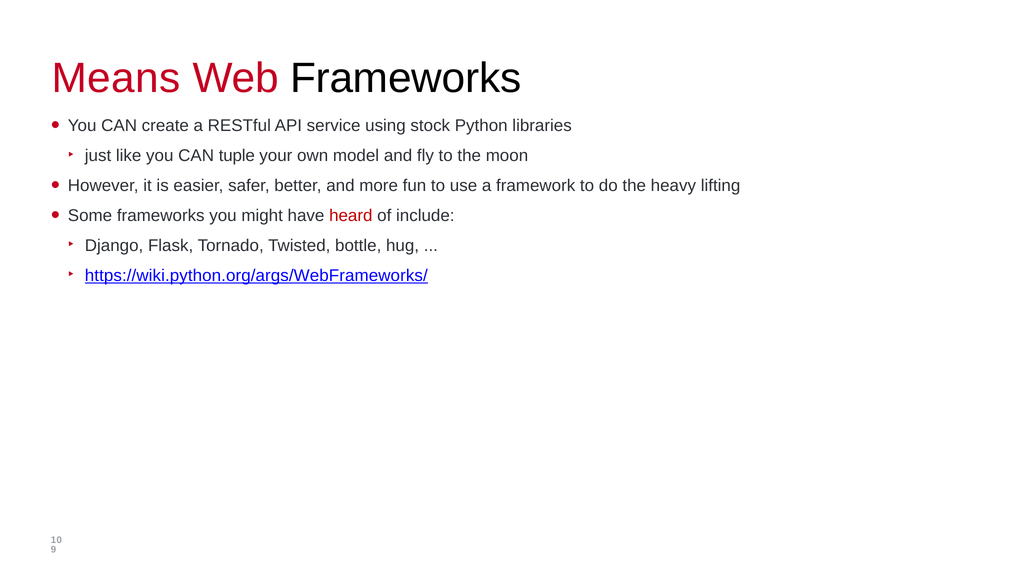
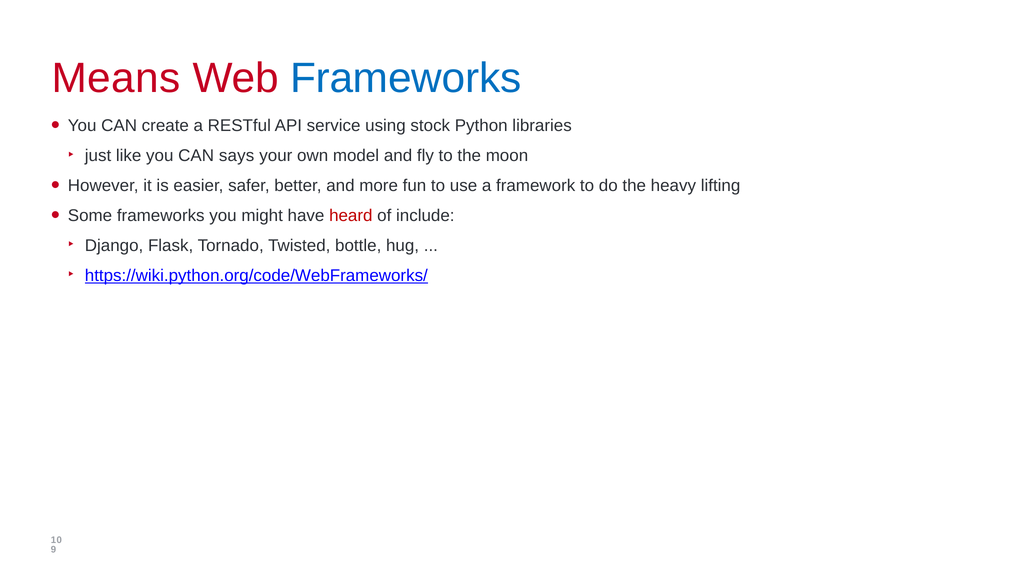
Frameworks colour: black -> blue (406, 78)
tuple: tuple -> says (237, 156)
https://wiki.python.org/args/WebFrameworks/: https://wiki.python.org/args/WebFrameworks/ -> https://wiki.python.org/code/WebFrameworks/ (256, 276)
